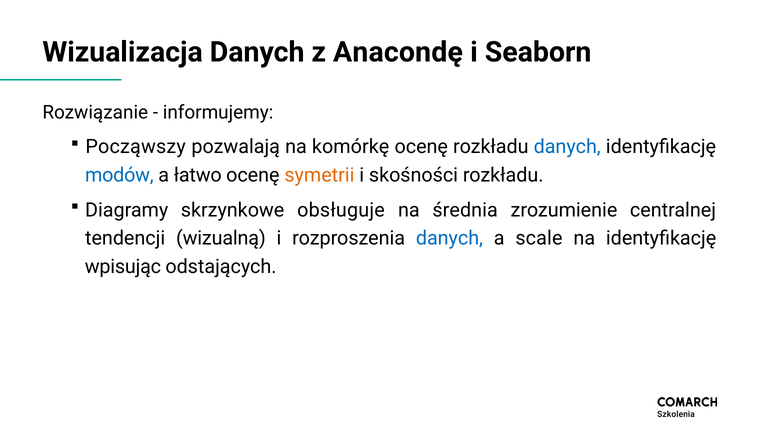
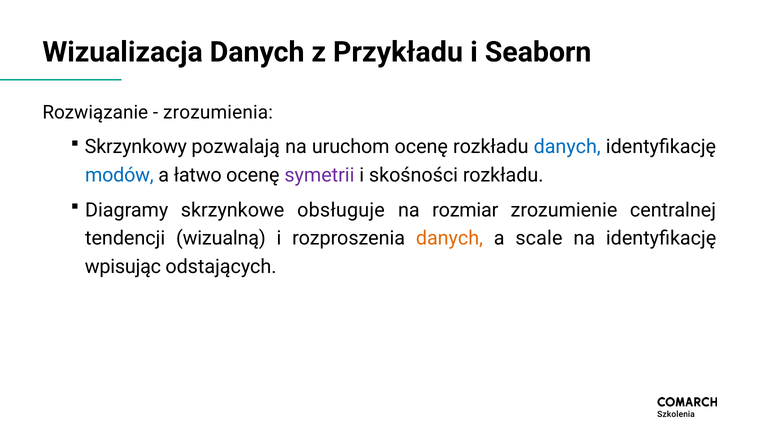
Anacondę: Anacondę -> Przykładu (398, 52)
informujemy: informujemy -> zrozumienia (218, 113)
Począwszy: Począwszy -> Skrzynkowy (136, 147)
komórkę: komórkę -> uruchom (351, 147)
symetrii colour: orange -> purple (319, 175)
średnia: średnia -> rozmiar (465, 210)
danych colour: blue -> orange (449, 238)
